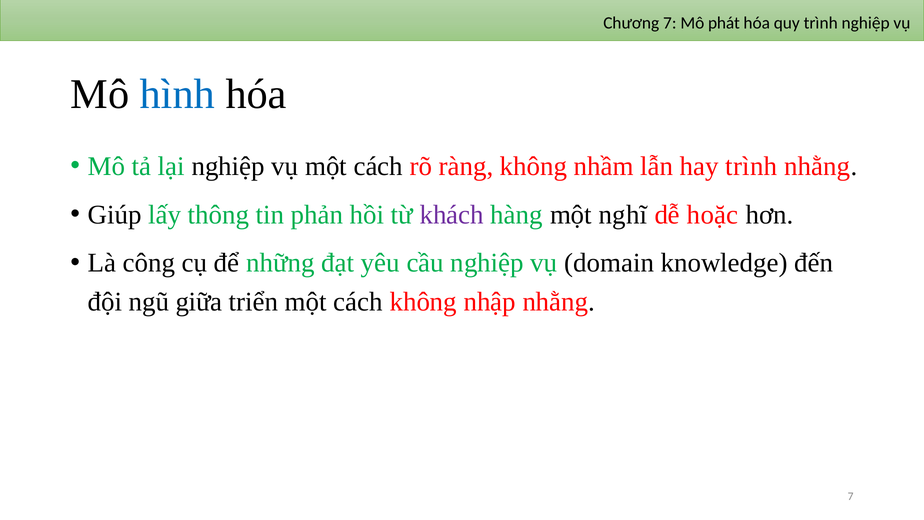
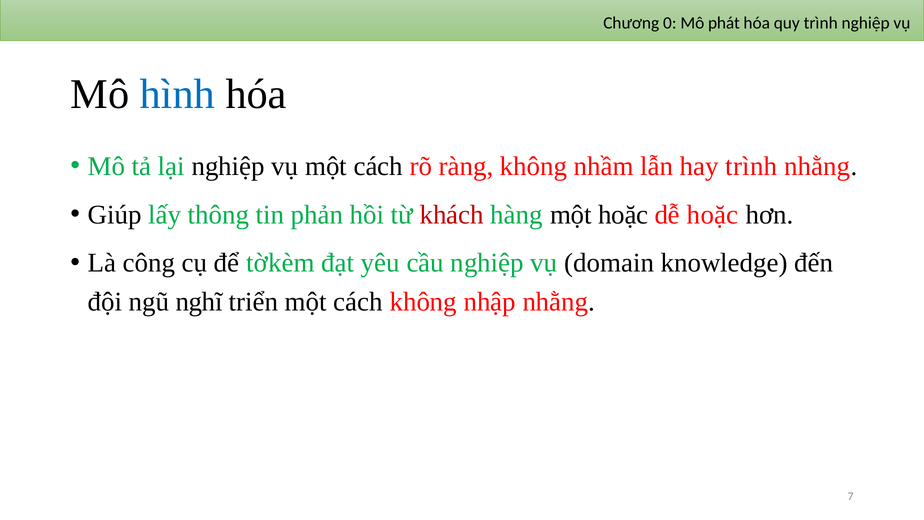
Chương 7: 7 -> 0 (670, 23)
khách colour: purple -> red (452, 215)
một nghĩ: nghĩ -> hoặc (623, 215)
những: những -> tờkèm (280, 263)
giữa: giữa -> nghĩ (199, 302)
